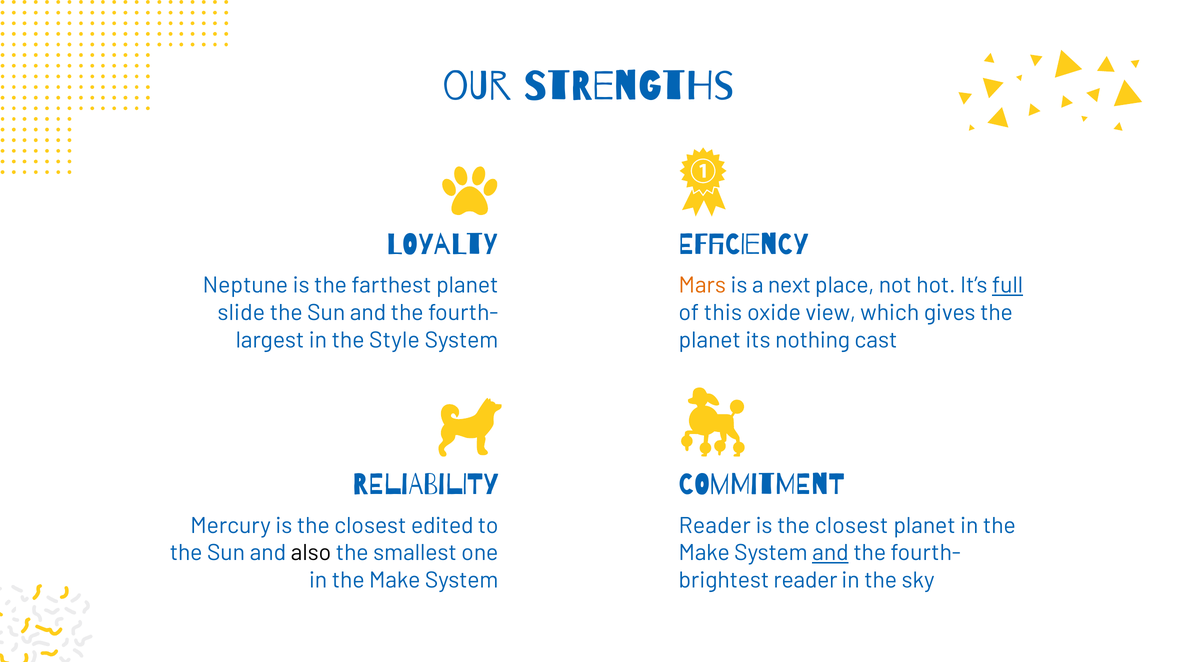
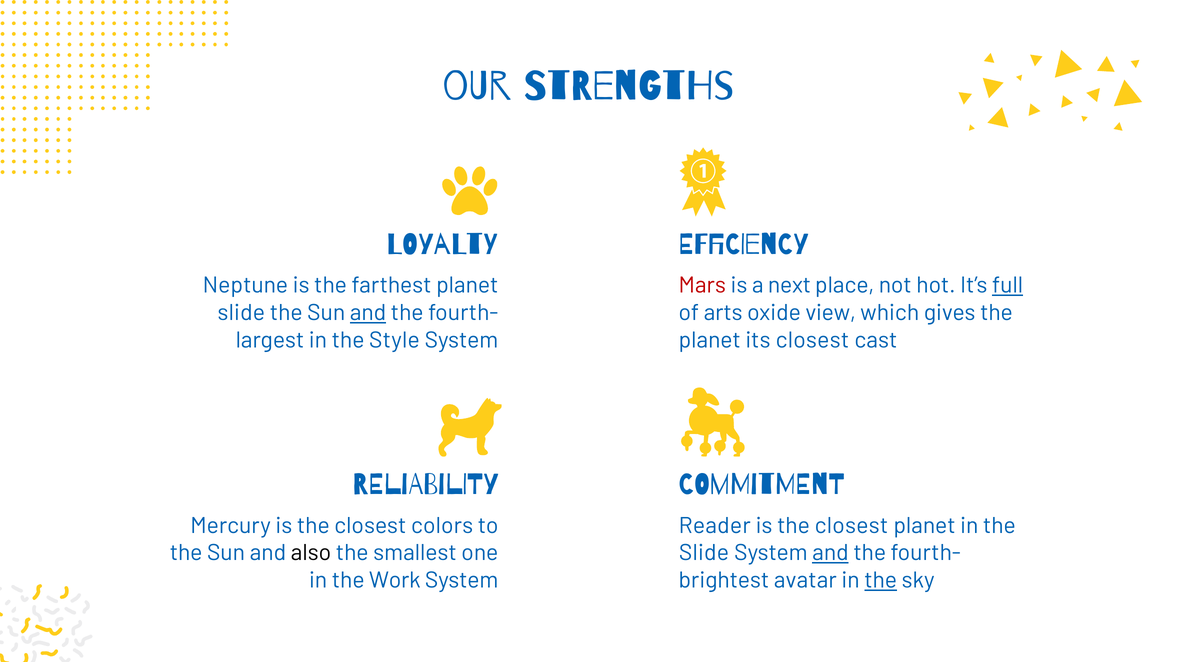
Mars colour: orange -> red (702, 285)
and underline: none -> present (368, 313)
this: this -> arts (723, 313)
its nothing: nothing -> closest (812, 340)
edited: edited -> colors (442, 526)
Make: Make -> Slide (704, 553)
Make: Make -> Work (395, 580)
reader: reader -> avatar (805, 580)
the underline: none -> present (881, 580)
